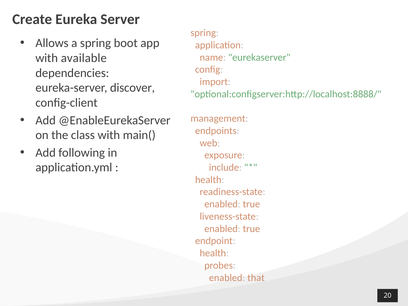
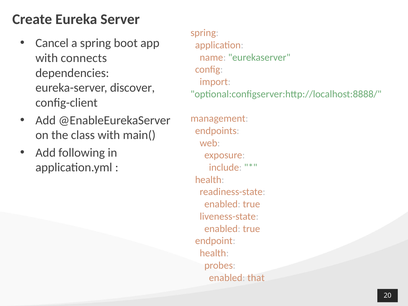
Allows: Allows -> Cancel (52, 43)
available: available -> connects (84, 58)
